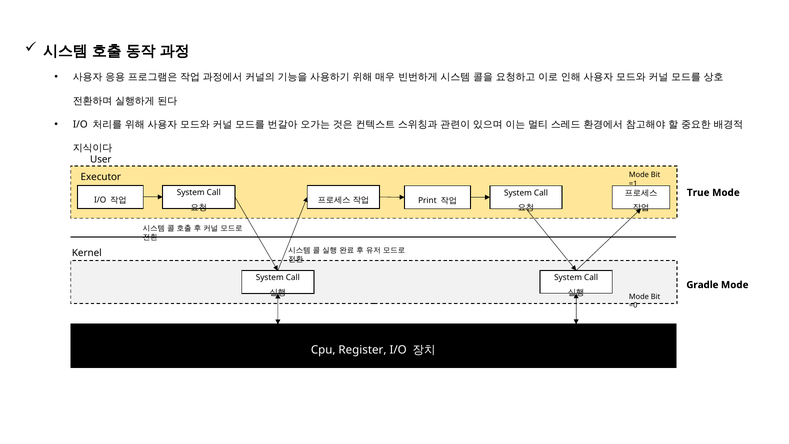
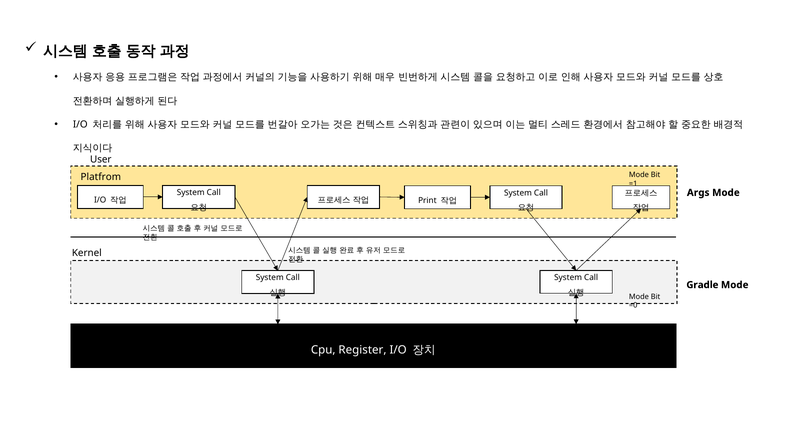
Executor: Executor -> Platfrom (101, 177)
True: True -> Args (698, 193)
